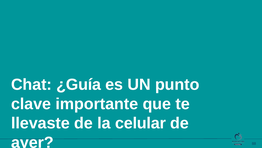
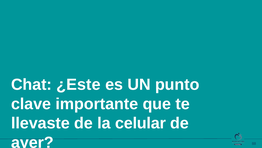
¿Guía: ¿Guía -> ¿Este (78, 84)
